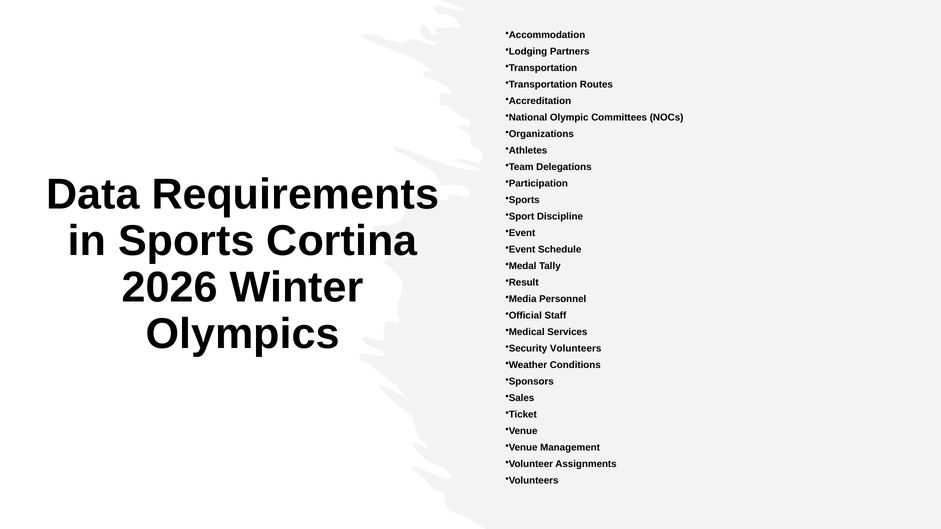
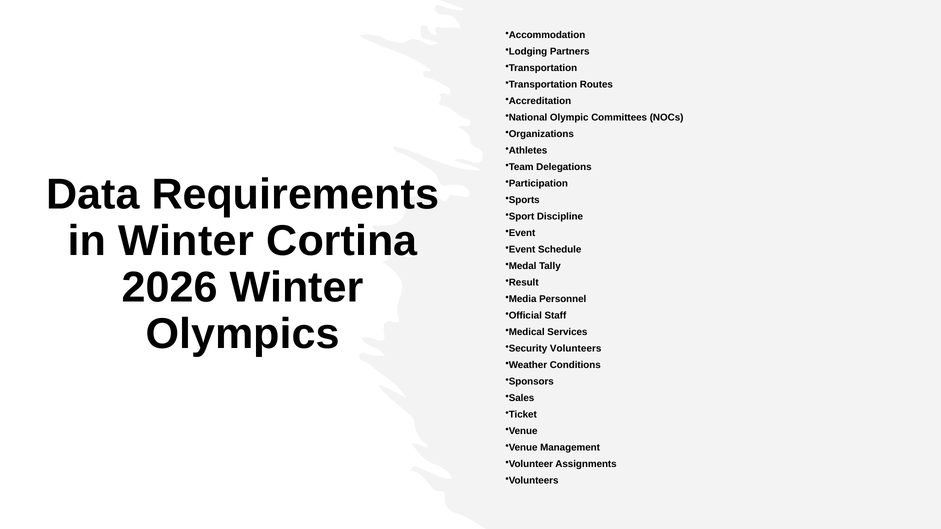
in Sports: Sports -> Winter (186, 241)
